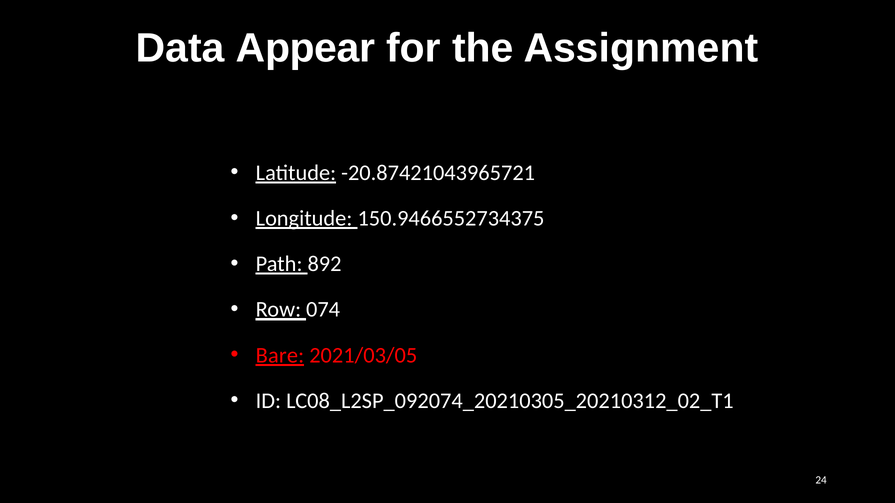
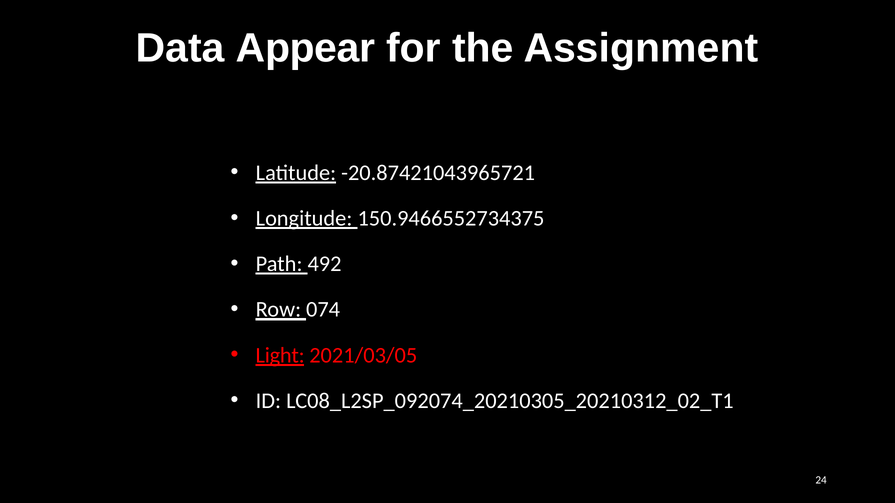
892: 892 -> 492 (325, 264)
Bare: Bare -> Light (280, 356)
